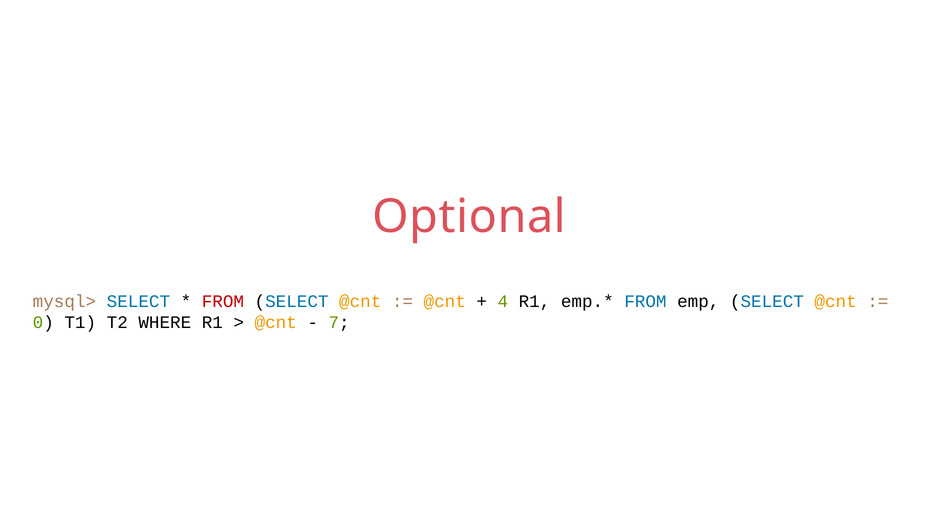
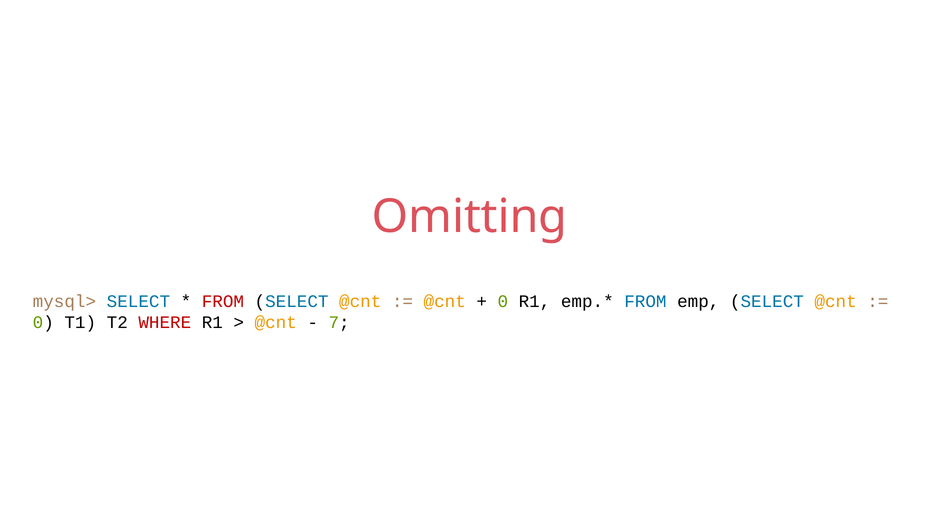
Optional: Optional -> Omitting (470, 217)
4: 4 -> 0 (503, 302)
WHERE colour: black -> red (165, 323)
